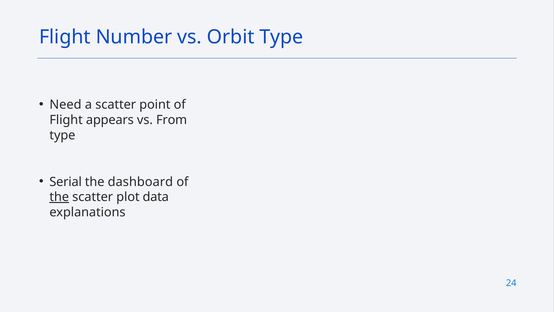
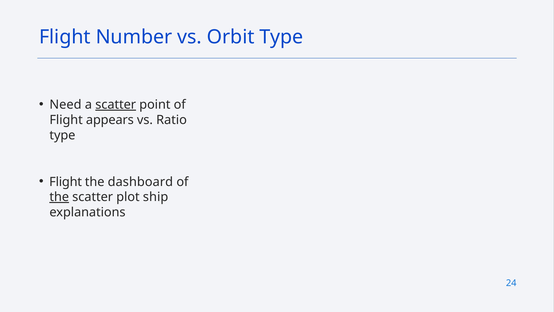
scatter underline: none -> present (116, 105)
From: From -> Ratio (172, 120)
Serial: Serial -> Flight (66, 182)
data: data -> ship (156, 197)
